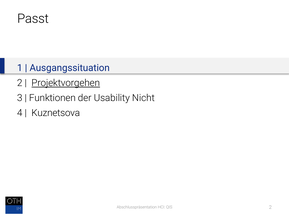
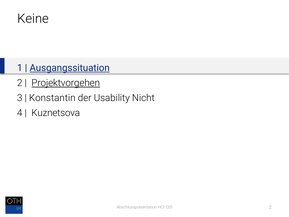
Passt: Passt -> Keine (33, 19)
Ausgangssituation underline: none -> present (70, 68)
Funktionen: Funktionen -> Konstantin (52, 98)
